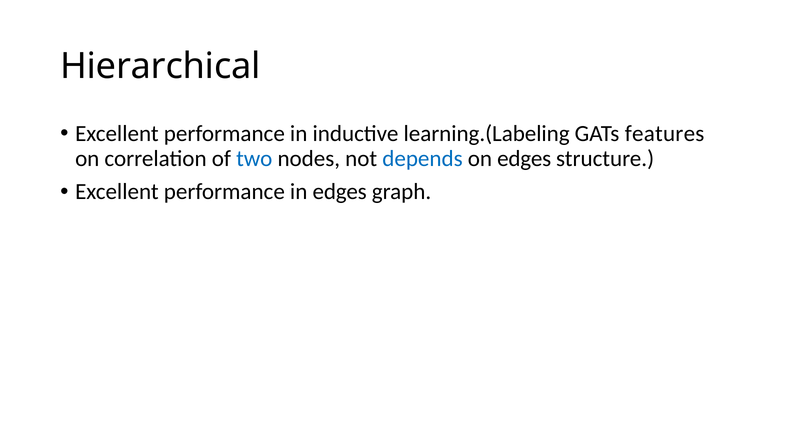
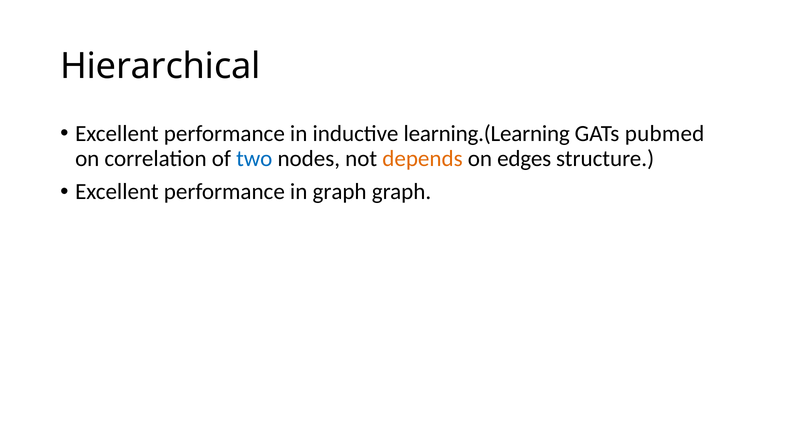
learning.(Labeling: learning.(Labeling -> learning.(Learning (487, 134)
features: features -> pubmed (665, 134)
depends colour: blue -> orange (422, 159)
in edges: edges -> graph (340, 192)
